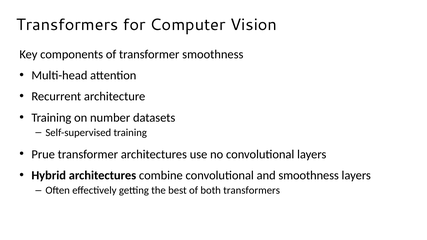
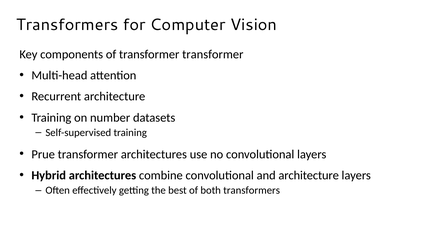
transformer smoothness: smoothness -> transformer (213, 54)
and smoothness: smoothness -> architecture (309, 175)
